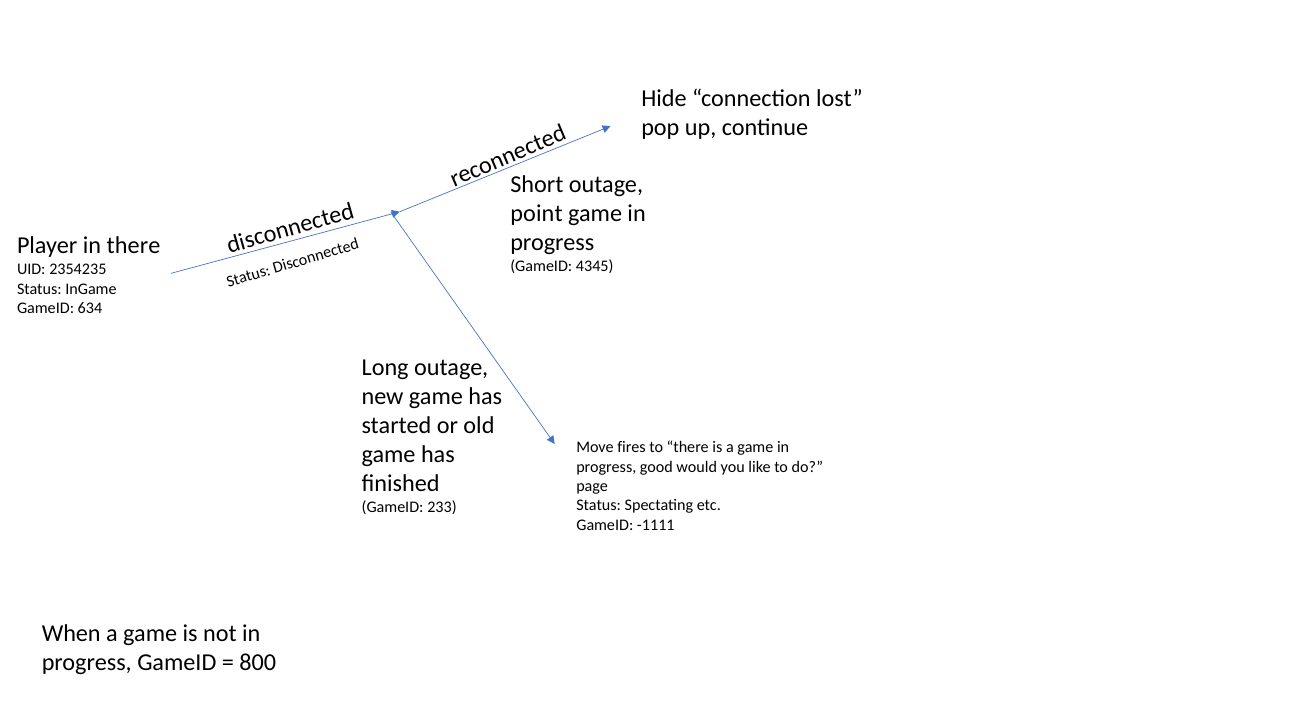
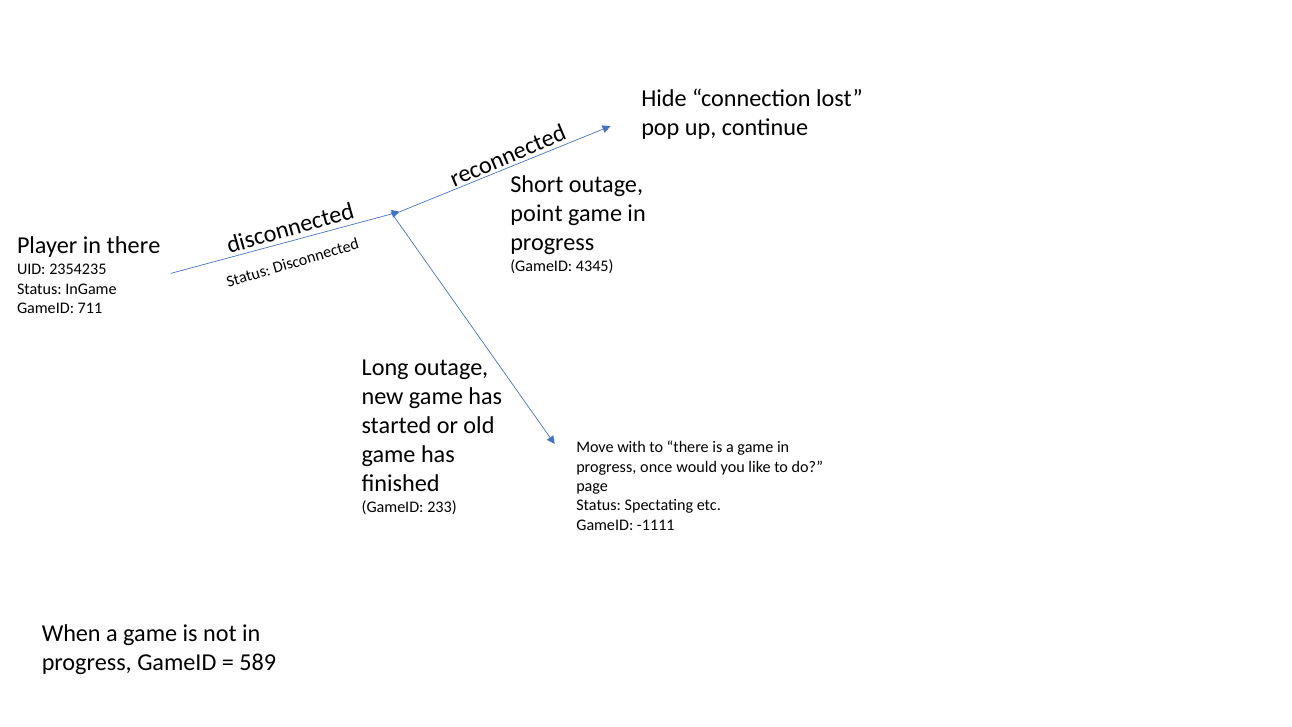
634: 634 -> 711 (90, 308)
fires: fires -> with (632, 447)
good: good -> once (656, 467)
800: 800 -> 589 (258, 662)
